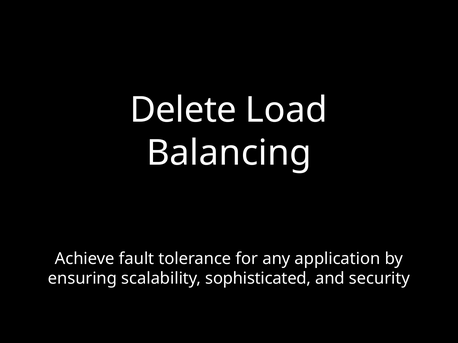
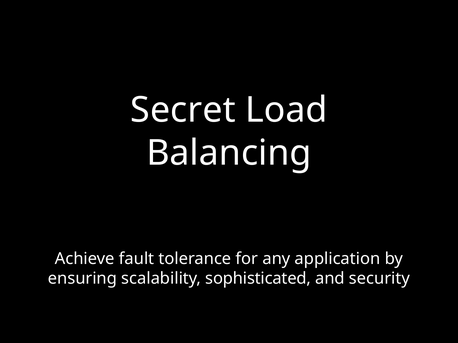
Delete: Delete -> Secret (183, 110)
